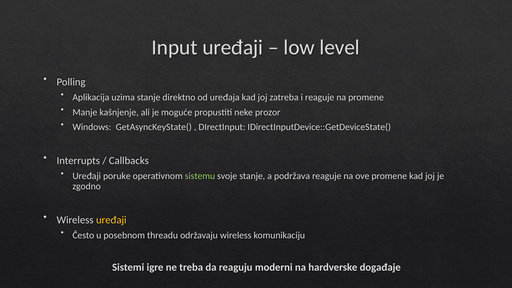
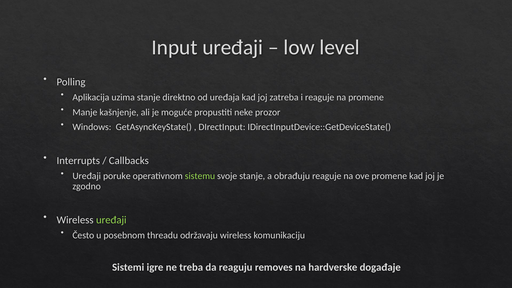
podržava: podržava -> obrađuju (292, 176)
uređaji colour: yellow -> light green (111, 220)
moderni: moderni -> removes (274, 267)
